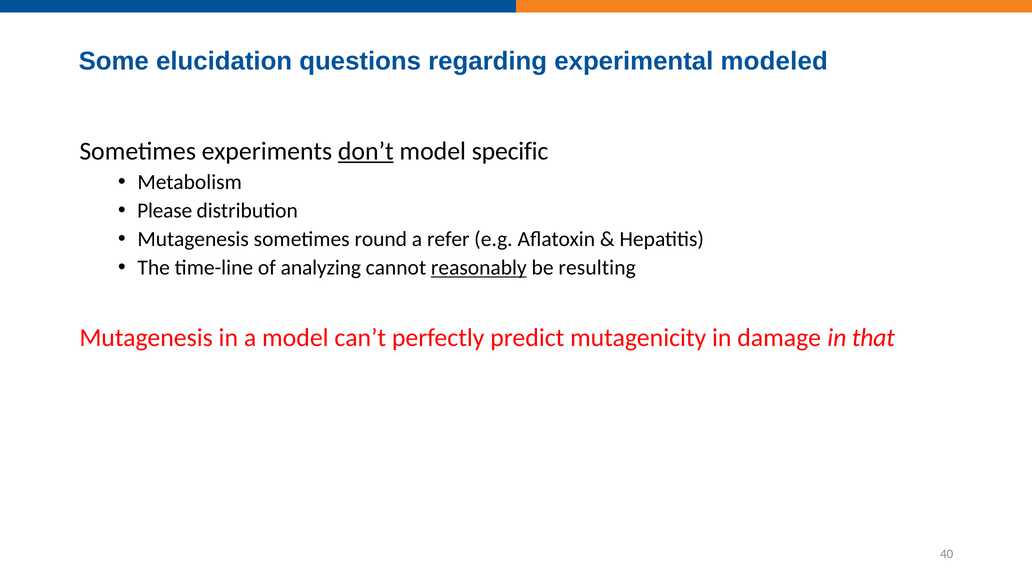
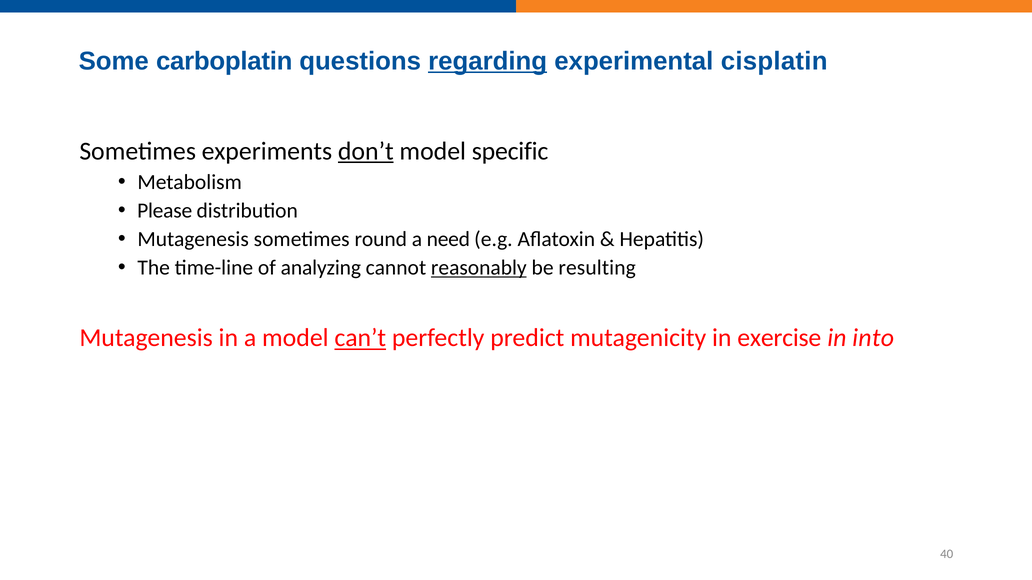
elucidation: elucidation -> carboplatin (224, 61)
regarding underline: none -> present (488, 61)
modeled: modeled -> cisplatin (774, 61)
refer: refer -> need (448, 239)
can’t underline: none -> present (360, 338)
damage: damage -> exercise (779, 338)
that: that -> into (873, 338)
